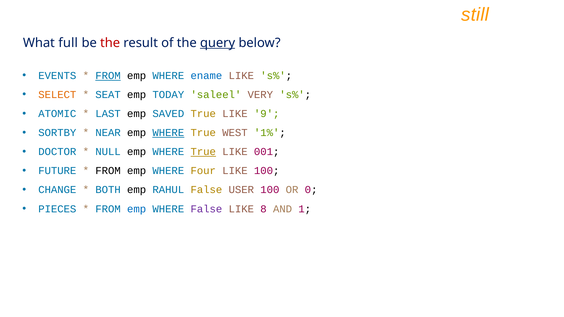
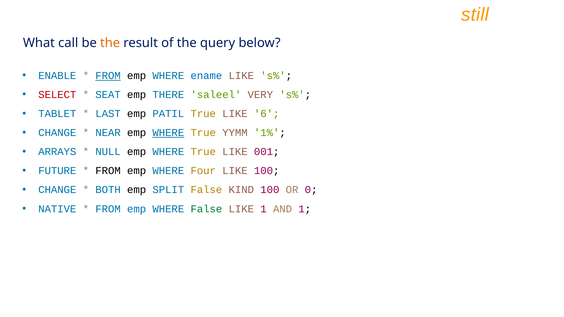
full: full -> call (68, 43)
the colour: red -> orange (110, 43)
query underline: present -> none (218, 43)
EVENTS: EVENTS -> ENABLE (57, 76)
SELECT colour: orange -> red (57, 95)
TODAY: TODAY -> THERE (168, 95)
ATOMIC: ATOMIC -> TABLET (57, 114)
SAVED: SAVED -> PATIL (168, 114)
9: 9 -> 6 (267, 114)
SORTBY: SORTBY -> CHANGE (57, 133)
WEST: WEST -> YYMM (235, 133)
DOCTOR: DOCTOR -> ARRAYS (57, 152)
True underline: present -> none (203, 152)
RAHUL: RAHUL -> SPLIT (168, 190)
USER: USER -> KIND (241, 190)
PIECES: PIECES -> NATIVE (57, 209)
False colour: purple -> green (206, 209)
LIKE 8: 8 -> 1 (263, 209)
